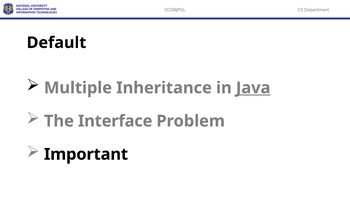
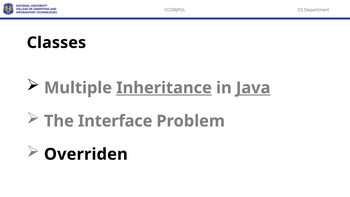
Default: Default -> Classes (56, 43)
Inheritance underline: none -> present (164, 88)
Important: Important -> Overriden (86, 154)
